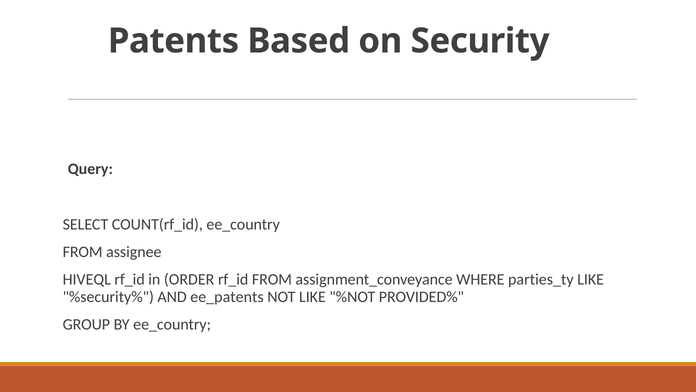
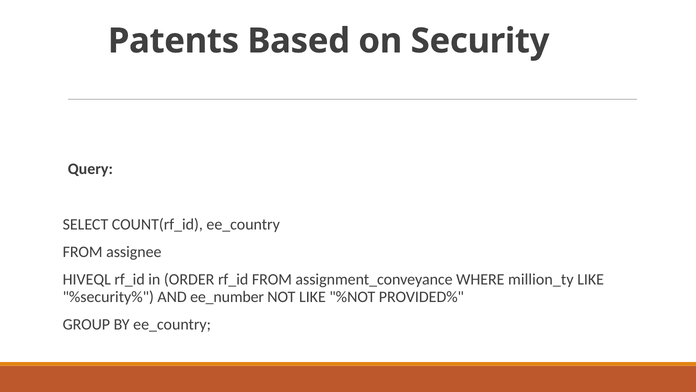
parties_ty: parties_ty -> million_ty (541, 279)
ee_patents: ee_patents -> ee_number (227, 297)
